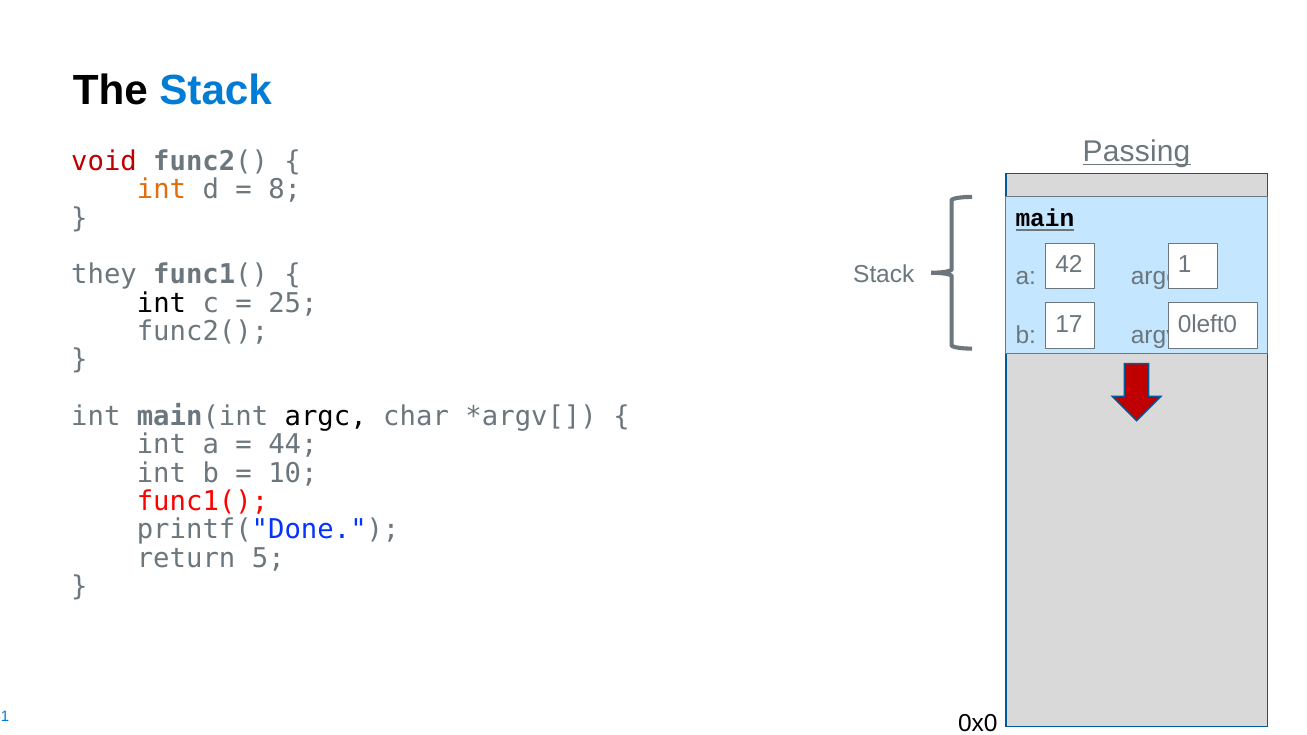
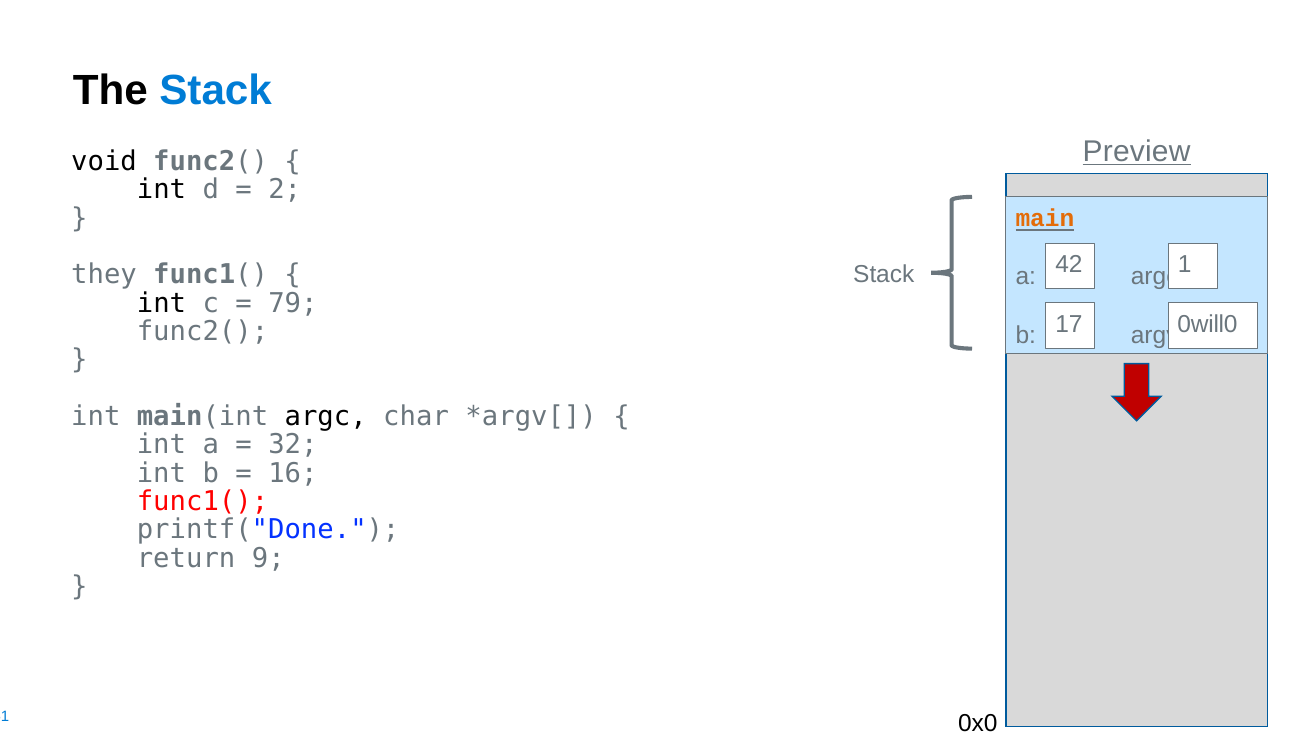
Passing: Passing -> Preview (1137, 152)
void colour: red -> black (104, 162)
int colour: orange -> black (162, 190)
8: 8 -> 2 (285, 190)
main colour: black -> orange (1045, 218)
25: 25 -> 79 (293, 303)
0left0: 0left0 -> 0will0 (1207, 324)
44: 44 -> 32 (293, 445)
10: 10 -> 16 (293, 473)
5: 5 -> 9 (268, 558)
